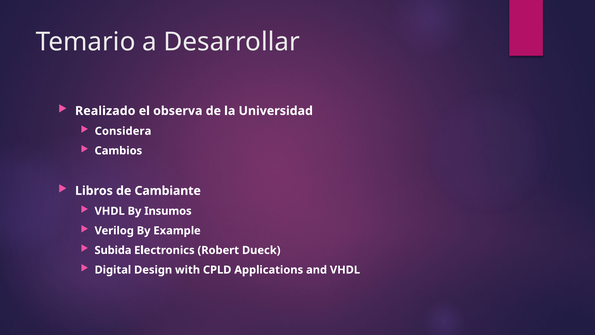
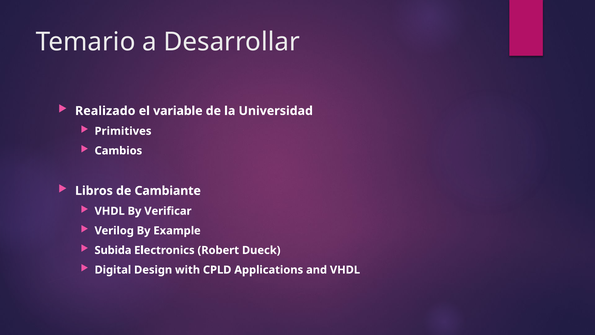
observa: observa -> variable (178, 111)
Considera: Considera -> Primitives (123, 131)
Insumos: Insumos -> Verificar (168, 211)
